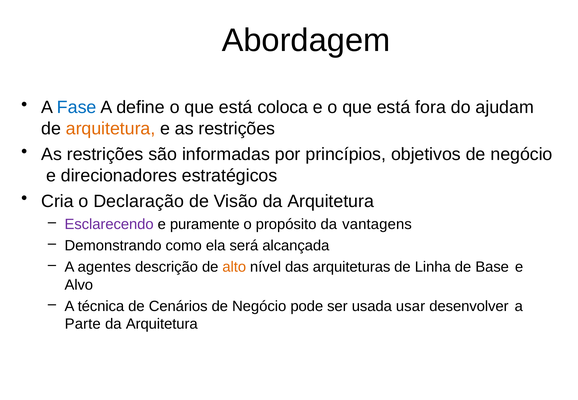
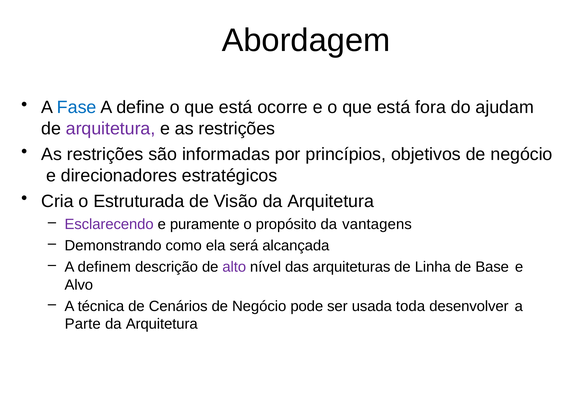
coloca: coloca -> ocorre (283, 107)
arquitetura colour: orange -> purple (111, 129)
Declaração: Declaração -> Estruturada (139, 201)
agentes: agentes -> definem (104, 267)
alto colour: orange -> purple (234, 267)
usar: usar -> toda (410, 306)
